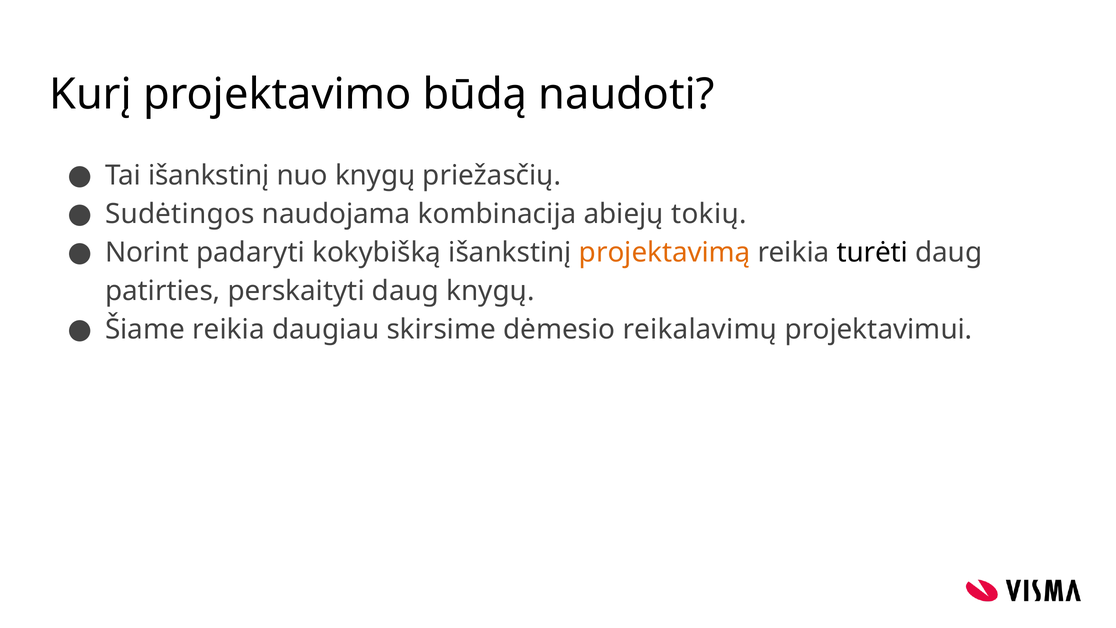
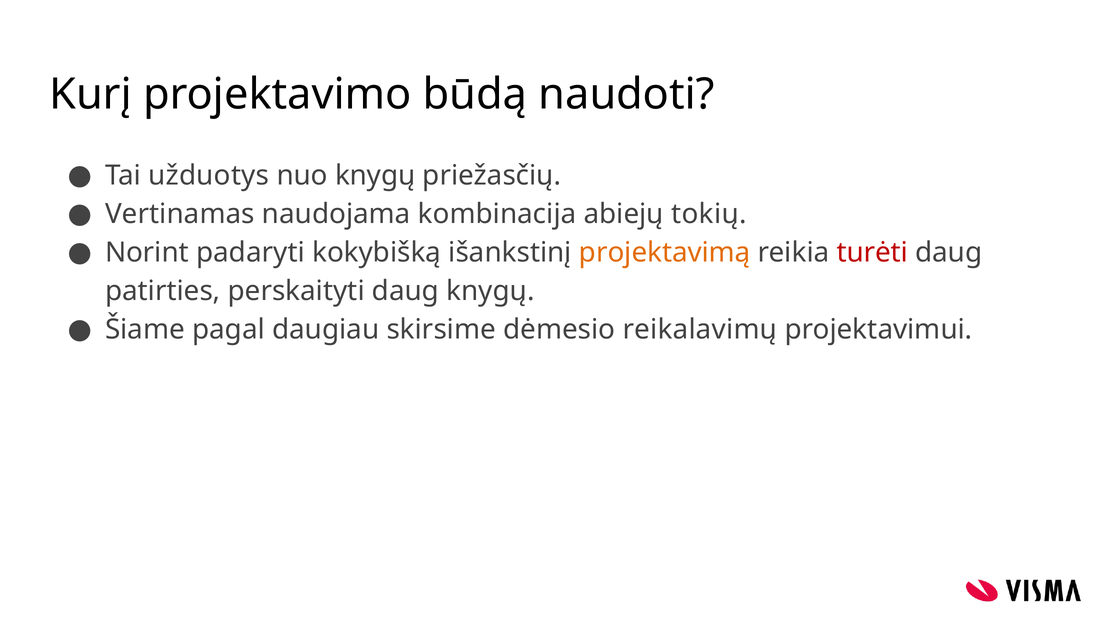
Tai išankstinį: išankstinį -> užduotys (209, 176)
Sudėtingos: Sudėtingos -> Vertinamas (180, 214)
turėti colour: black -> red (872, 252)
Šiame reikia: reikia -> pagal (229, 329)
